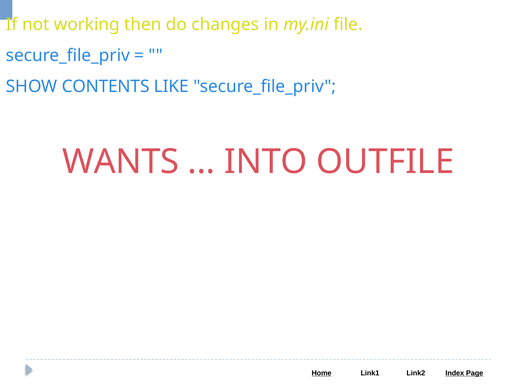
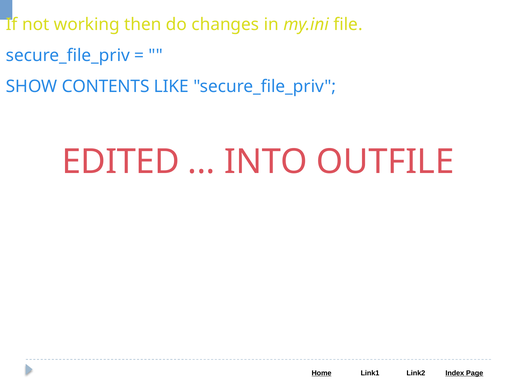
WANTS: WANTS -> EDITED (121, 162)
